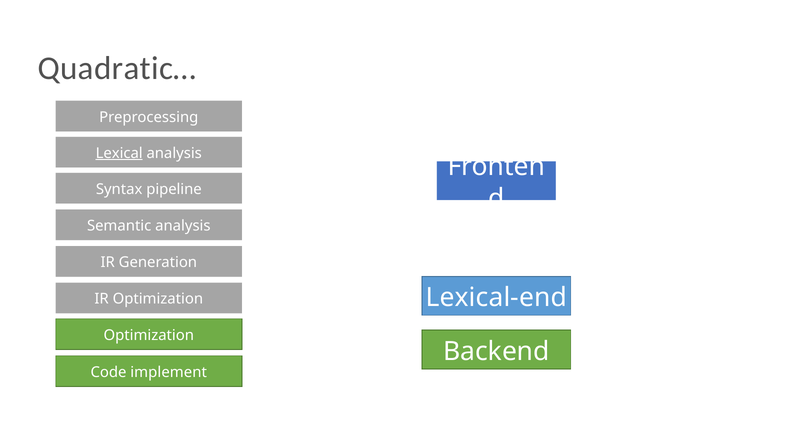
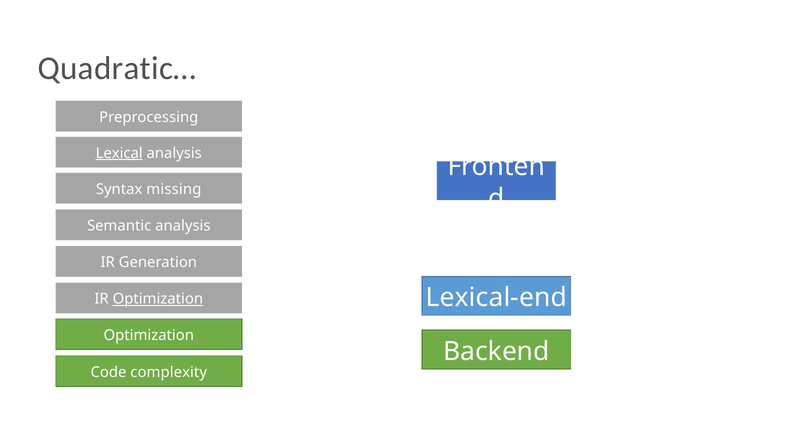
pipeline: pipeline -> missing (174, 189)
Optimization underline: none -> present (158, 299)
implement: implement -> complexity (169, 372)
